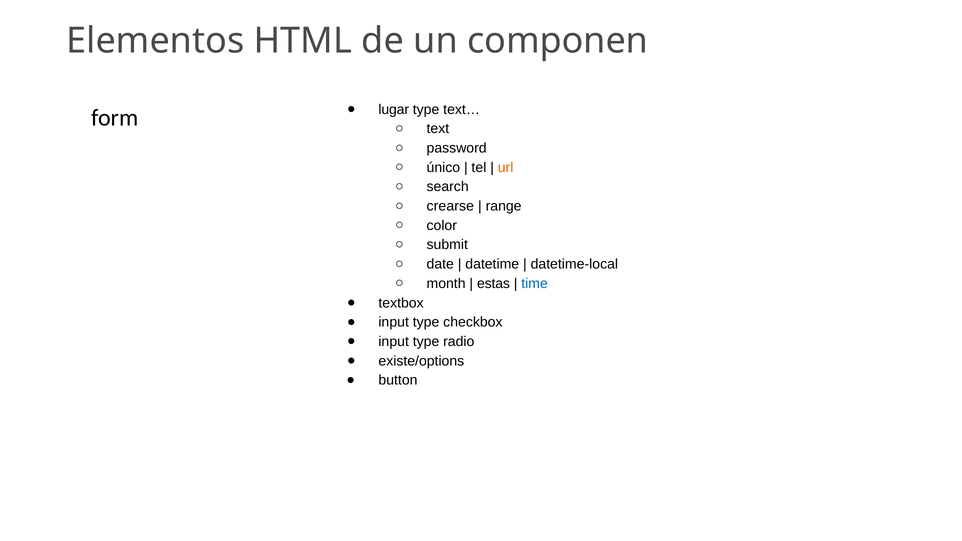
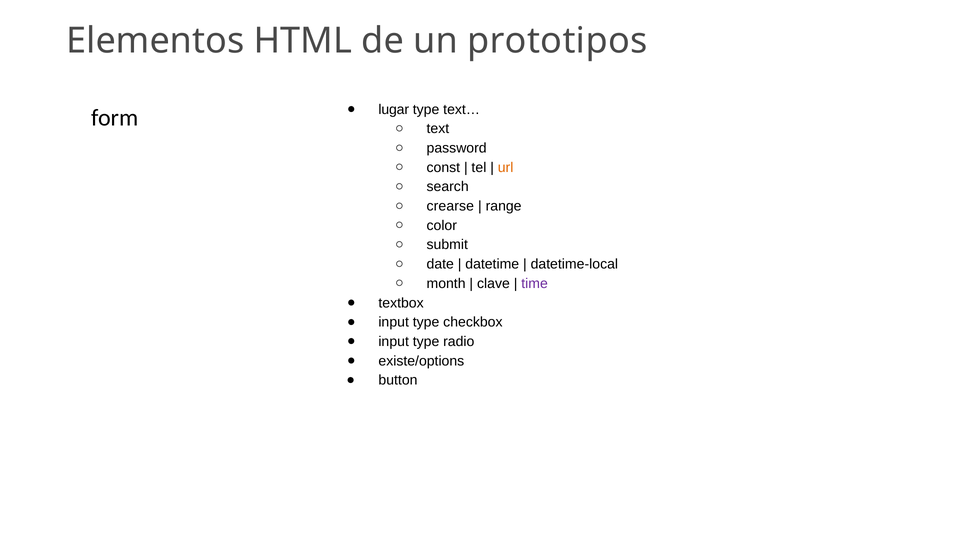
componen: componen -> prototipos (557, 41)
único: único -> const (443, 168)
estas: estas -> clave (493, 284)
time colour: blue -> purple (535, 284)
